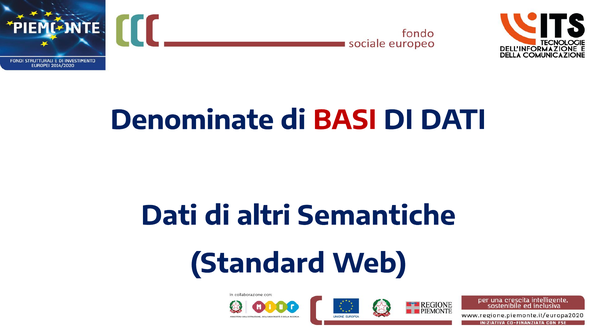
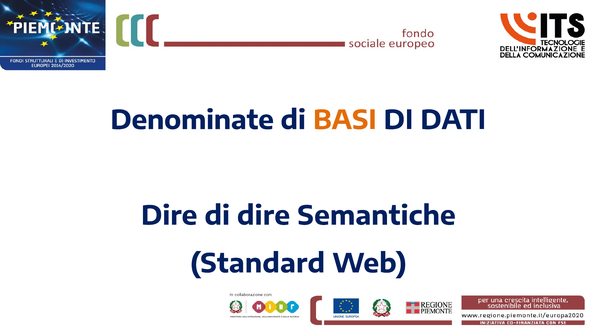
BASI colour: red -> orange (345, 120)
Dati: Dati -> Dire (169, 216)
di altri: altri -> dire (264, 216)
